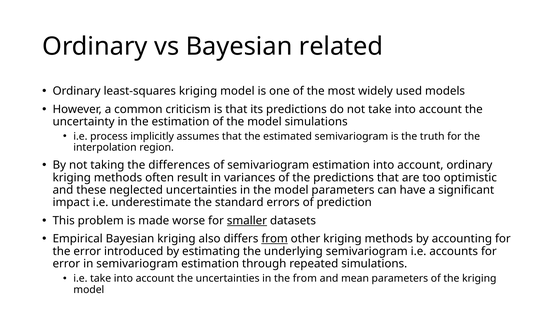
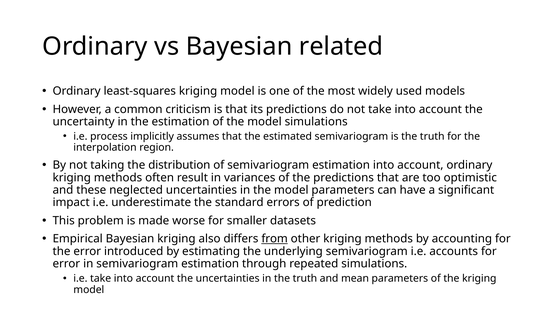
differences: differences -> distribution (179, 165)
smaller underline: present -> none (247, 221)
in the from: from -> truth (305, 279)
